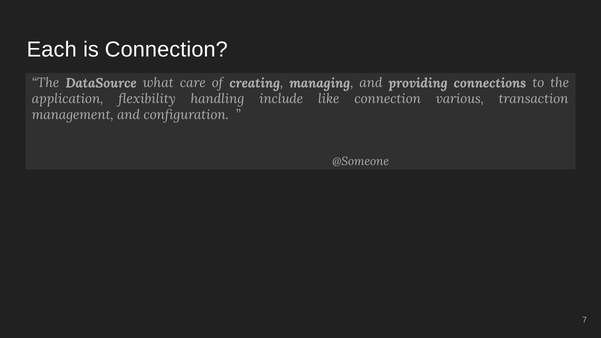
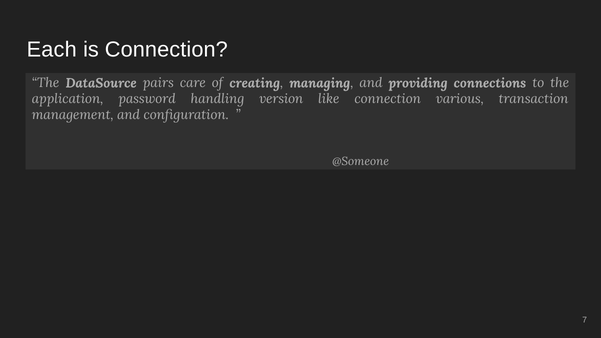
what: what -> pairs (158, 83)
flexibility: flexibility -> password (147, 99)
include: include -> version (281, 99)
